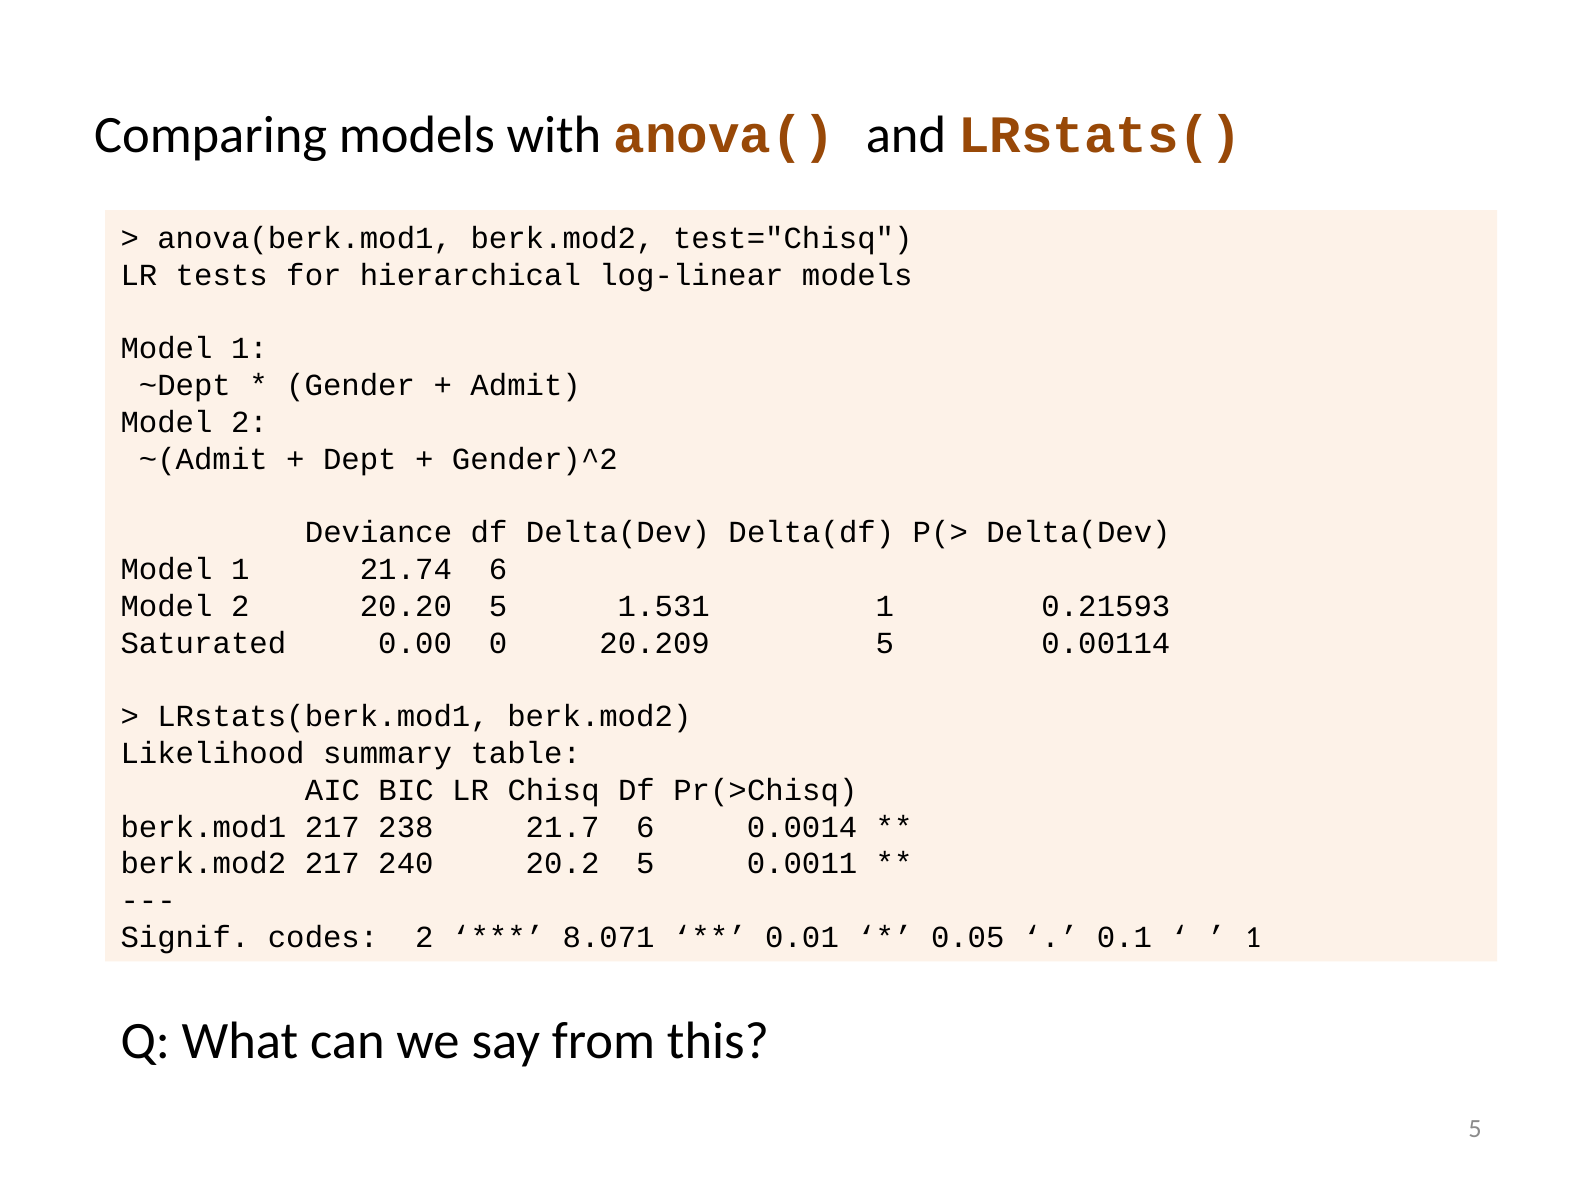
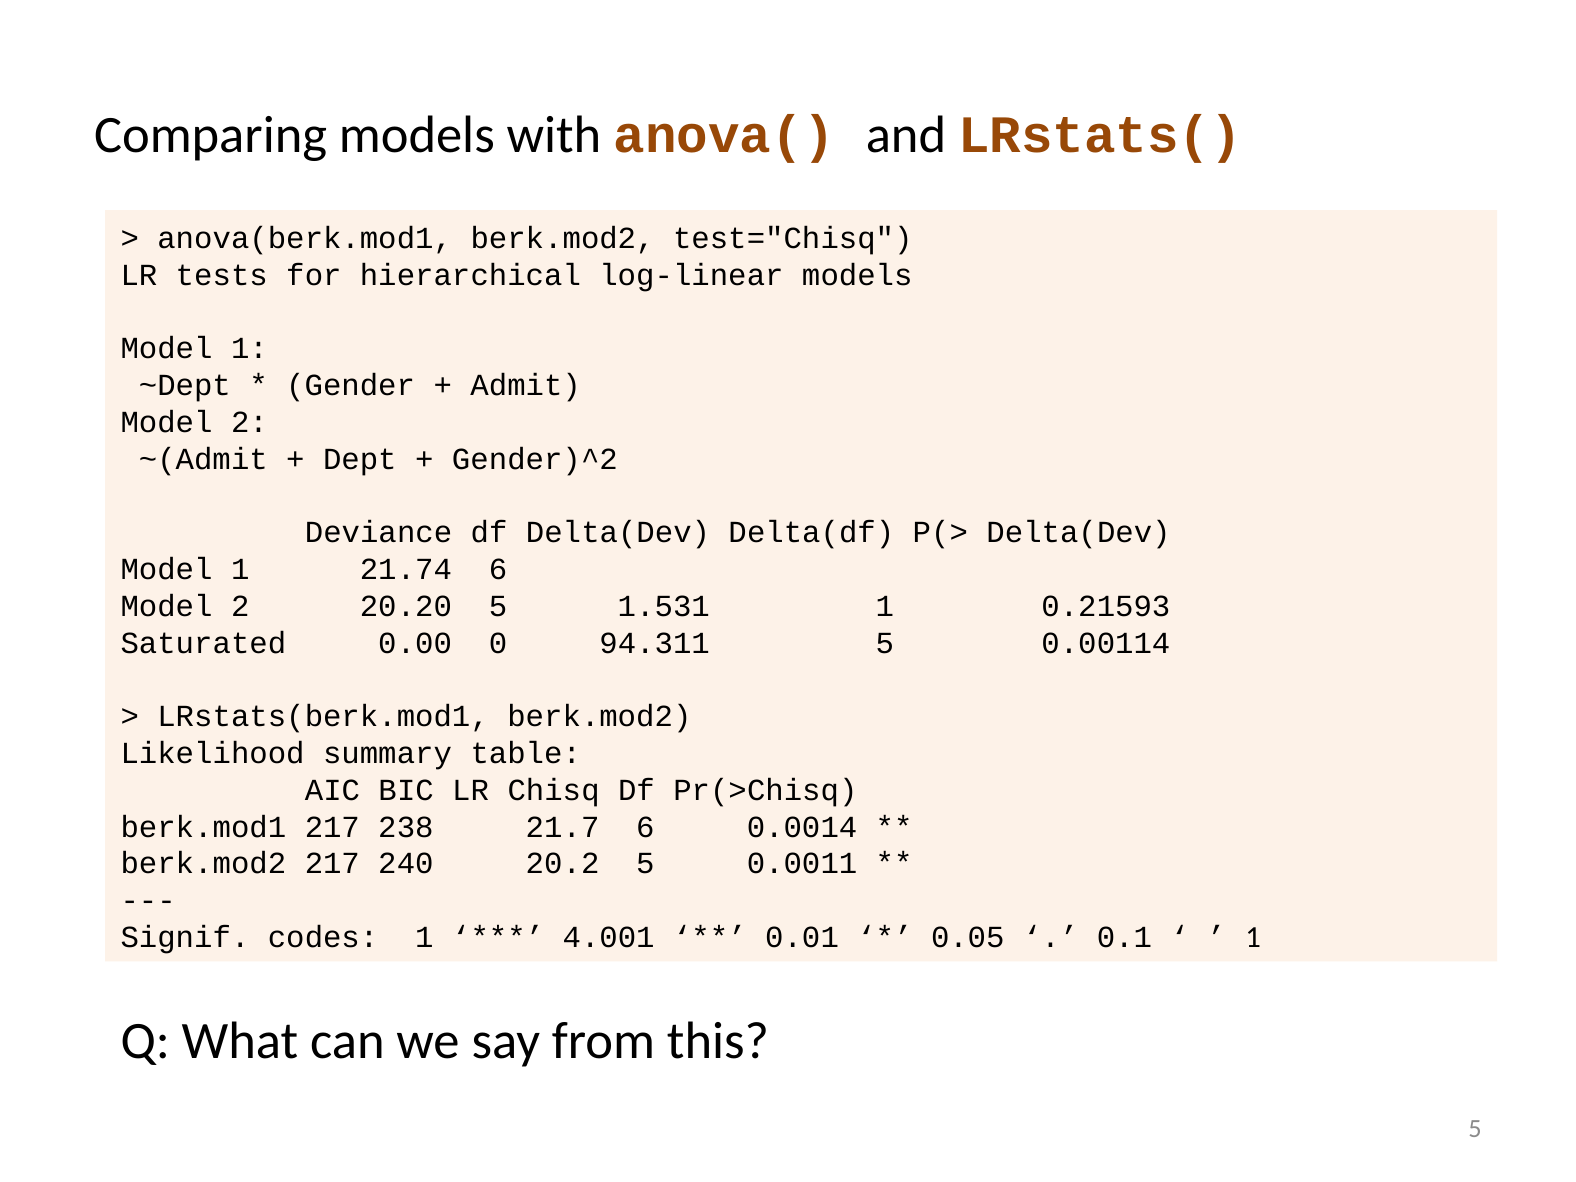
20.209: 20.209 -> 94.311 (655, 643)
codes 2: 2 -> 1 (424, 937)
8.071: 8.071 -> 4.001 (609, 937)
